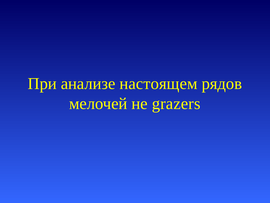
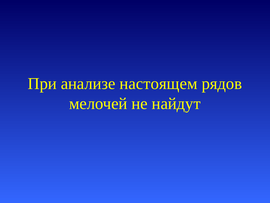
grazers: grazers -> найдут (176, 103)
